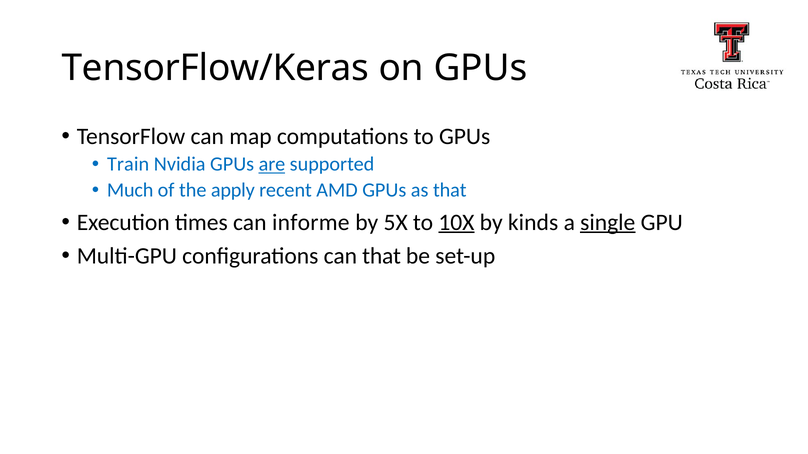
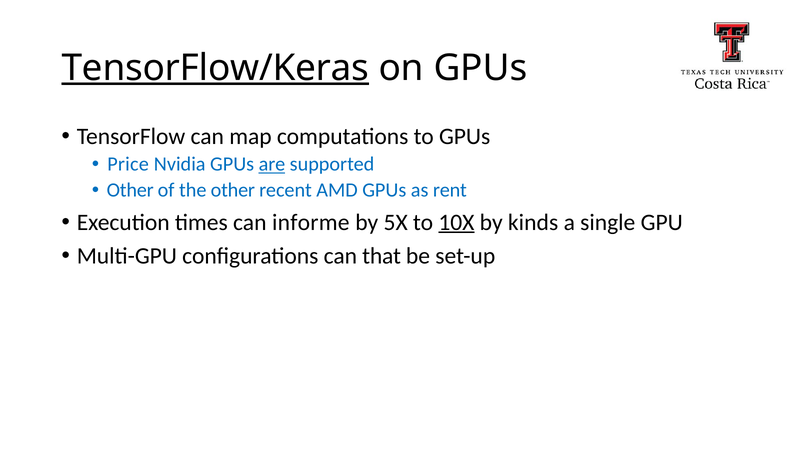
TensorFlow/Keras underline: none -> present (215, 68)
Train: Train -> Price (128, 164)
Much: Much -> Other (130, 190)
the apply: apply -> other (233, 190)
as that: that -> rent (450, 190)
single underline: present -> none (608, 222)
